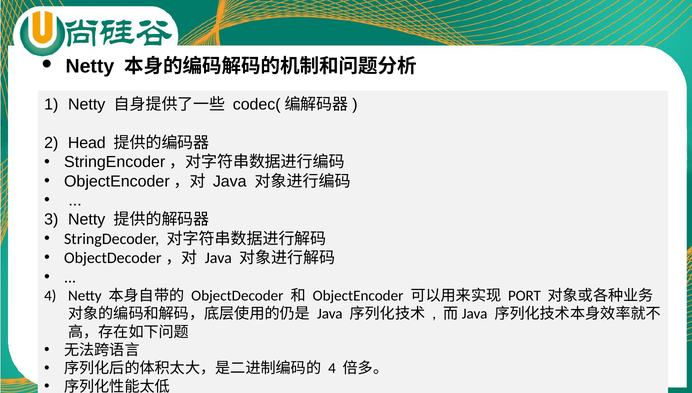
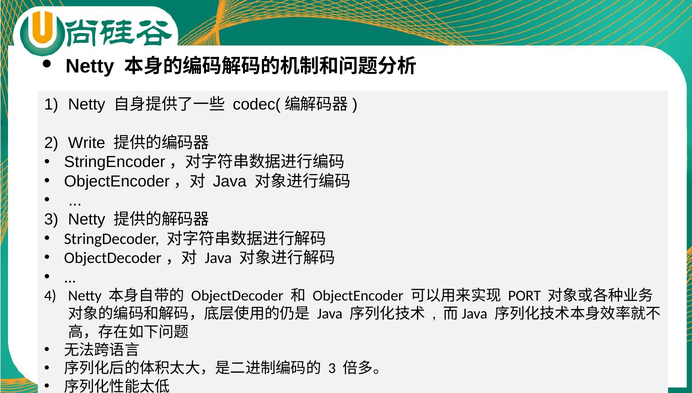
Head: Head -> Write (87, 143)
4: 4 -> 3 (332, 368)
